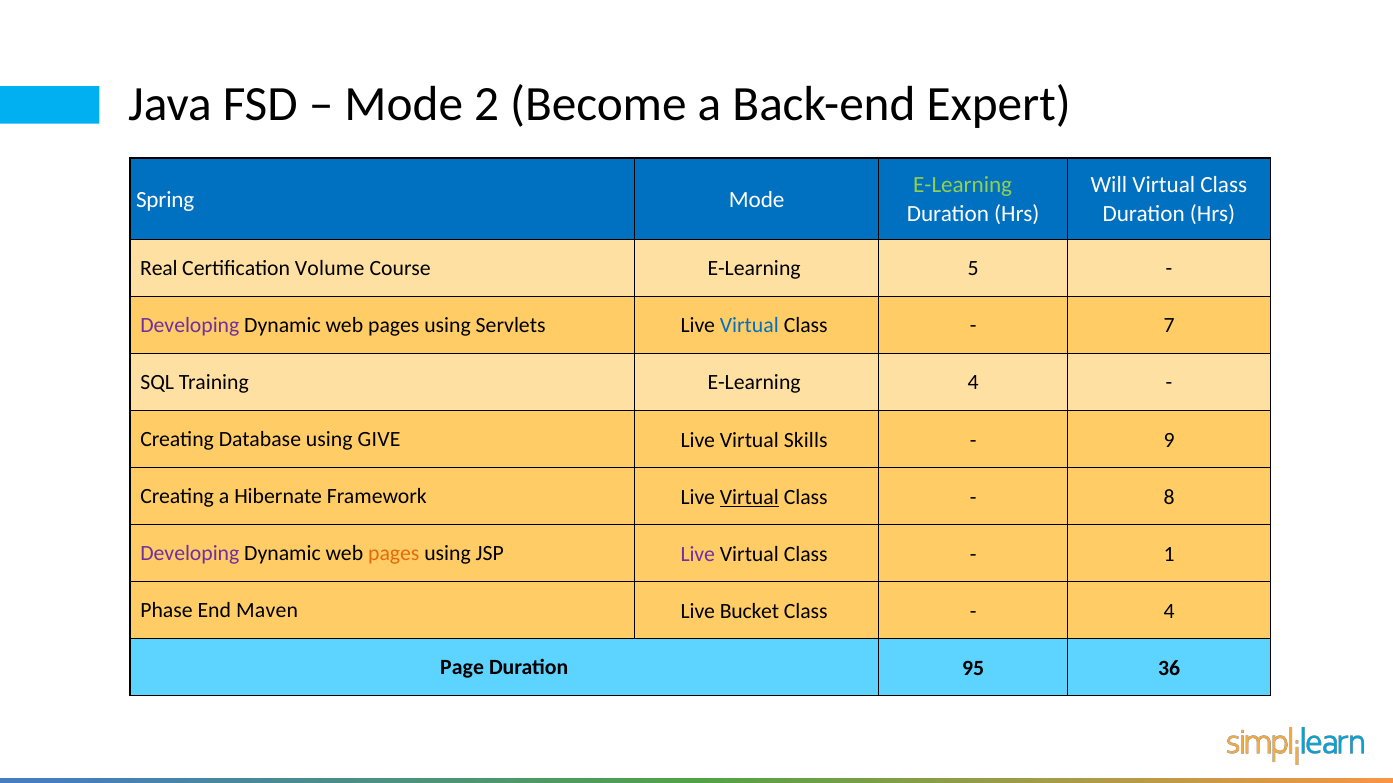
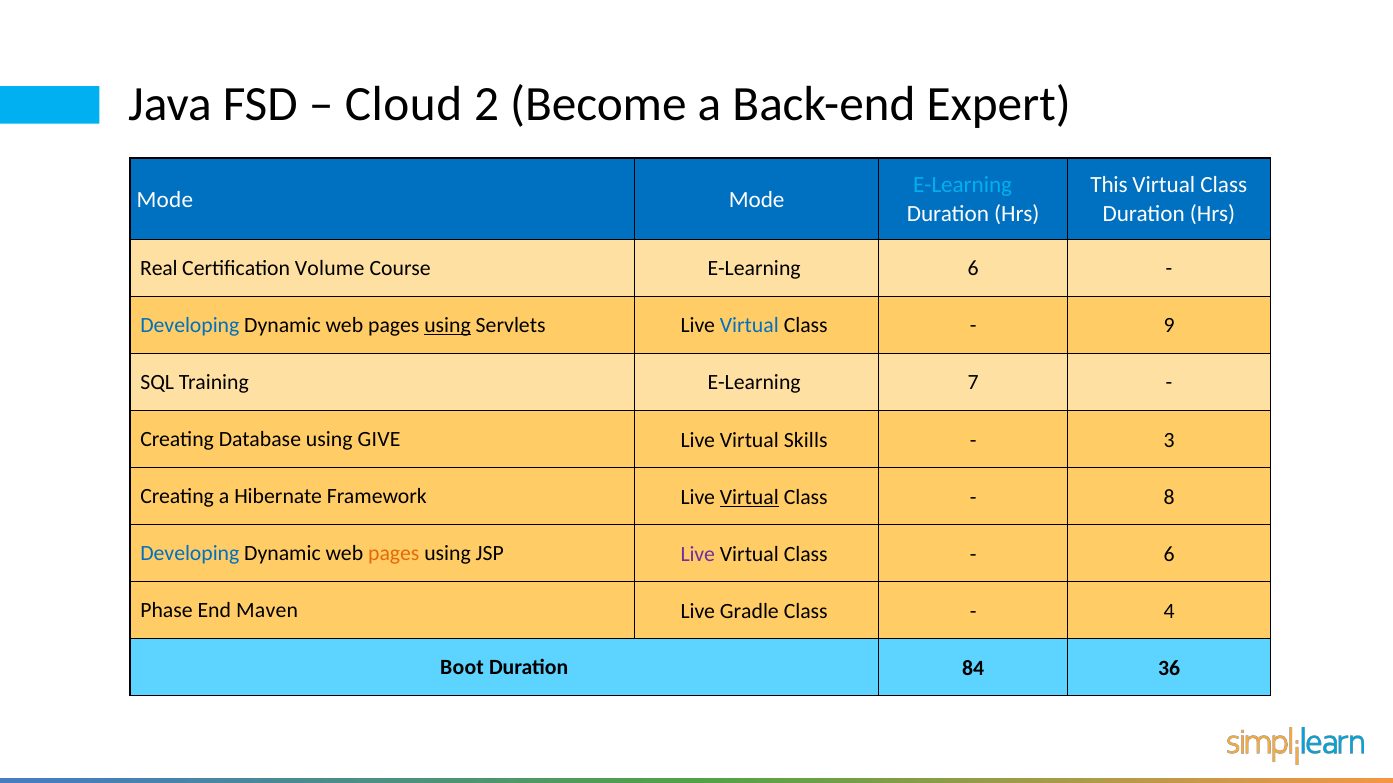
Mode: Mode -> Cloud (404, 105)
E-Learning colour: light green -> light blue (963, 185)
Will: Will -> This (1109, 185)
Spring: Spring -> Mode (165, 200)
E-Learning 5: 5 -> 6 (973, 269)
Developing colour: purple -> blue (190, 325)
using underline: none -> present (448, 325)
7: 7 -> 9 (1169, 326)
E-Learning 4: 4 -> 7 (973, 383)
9: 9 -> 3 (1169, 440)
Developing colour: purple -> blue (190, 554)
1: 1 -> 6 (1169, 554)
Bucket: Bucket -> Gradle (749, 611)
Page: Page -> Boot (462, 668)
95: 95 -> 84 (973, 669)
